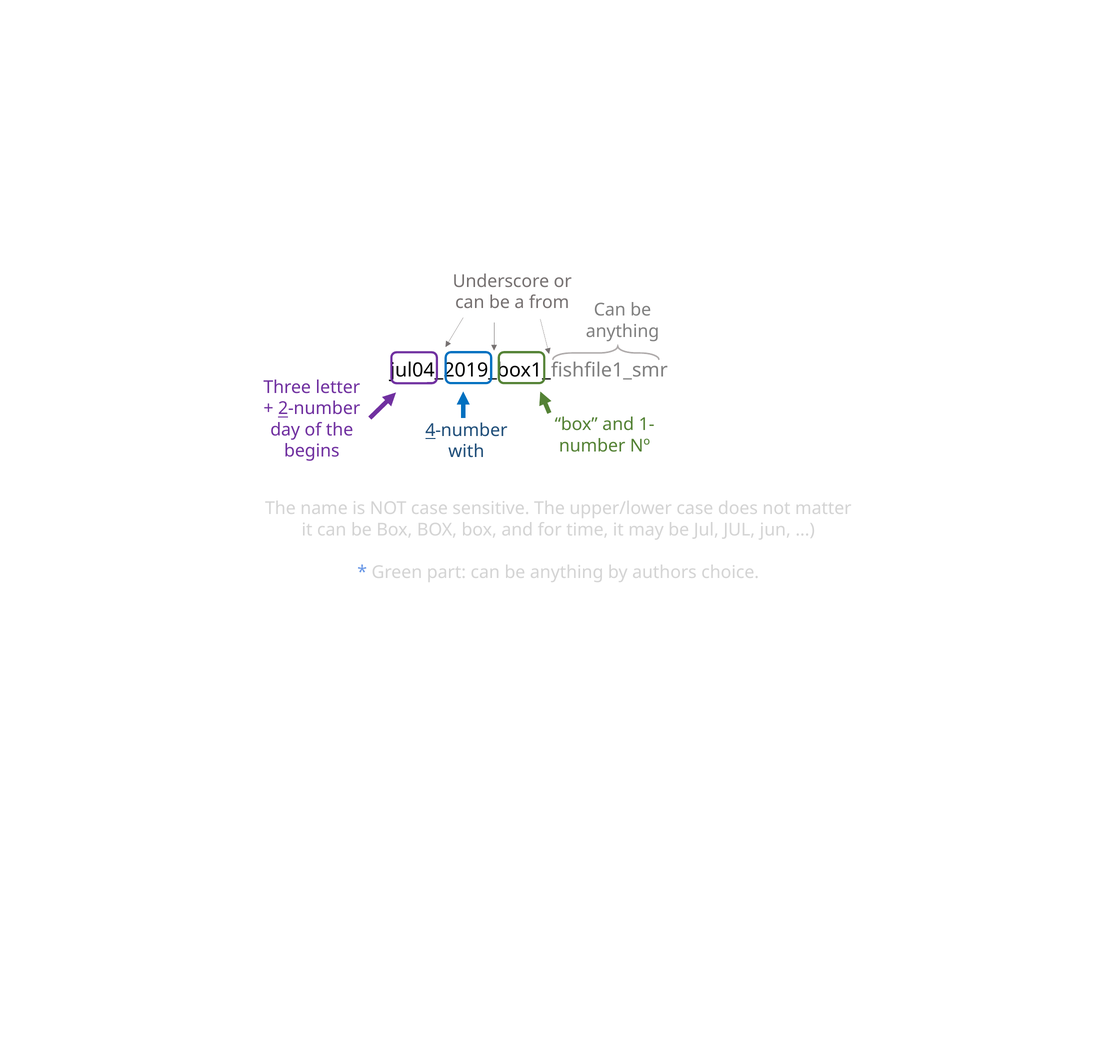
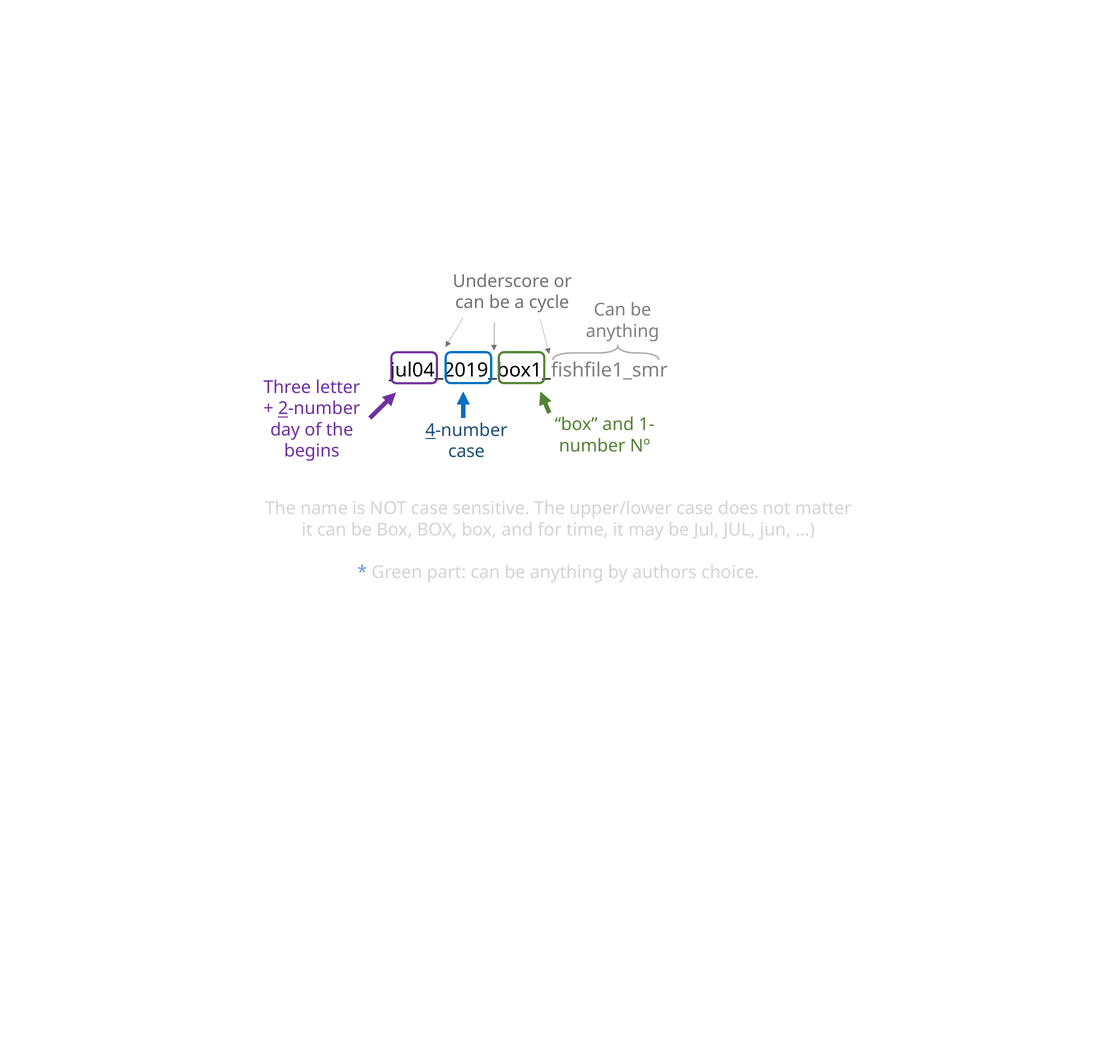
from: from -> cycle (549, 302)
with: with -> case (466, 451)
